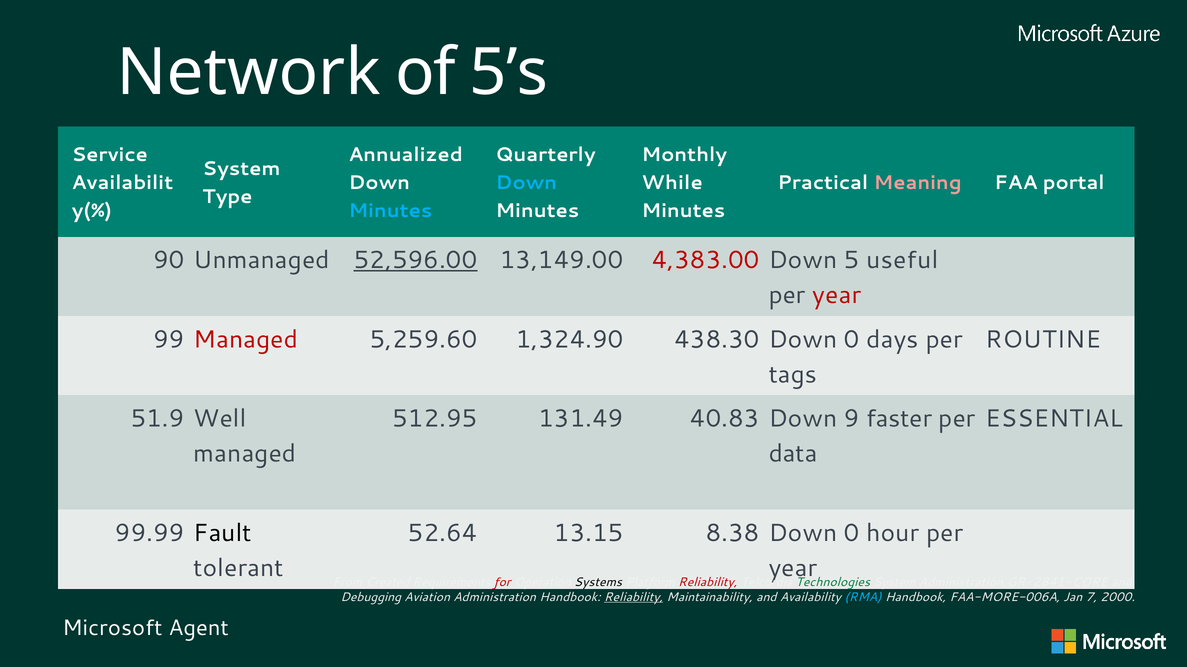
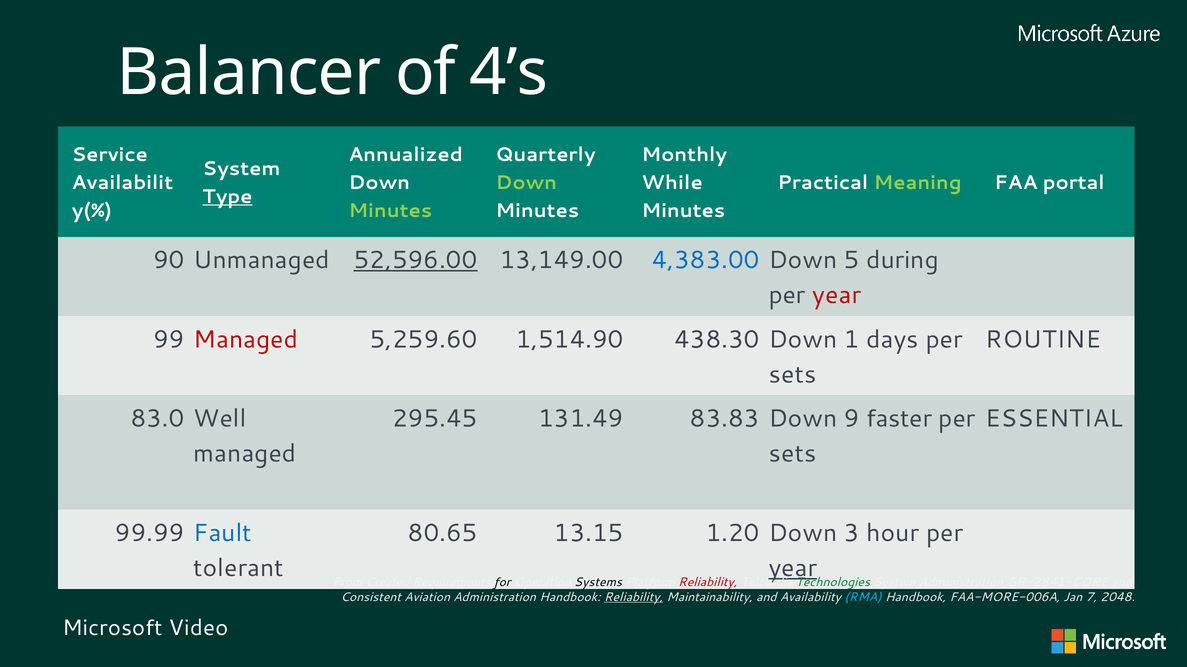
Network: Network -> Balancer (249, 73)
5’s: 5’s -> 4’s (509, 73)
Down colour: light blue -> light green (526, 183)
Meaning colour: pink -> light green (918, 183)
Type underline: none -> present (227, 197)
Minutes colour: light blue -> light green (390, 211)
4,383.00 colour: red -> blue (706, 260)
useful: useful -> during (903, 260)
1,324.90: 1,324.90 -> 1,514.90 (570, 340)
438.30 Down 0: 0 -> 1 (852, 340)
tags: tags -> sets (793, 375)
51.9: 51.9 -> 83.0 (158, 419)
512.95: 512.95 -> 295.45 (435, 419)
40.83: 40.83 -> 83.83 (725, 419)
data: data -> sets (793, 454)
Fault colour: black -> blue (223, 534)
52.64: 52.64 -> 80.65 (443, 534)
8.38: 8.38 -> 1.20 (733, 534)
0: 0 -> 3 (852, 534)
year underline: none -> present (793, 569)
for colour: red -> black (502, 583)
Debugging: Debugging -> Consistent (371, 598)
2000: 2000 -> 2048 (1118, 598)
Agent: Agent -> Video (198, 628)
